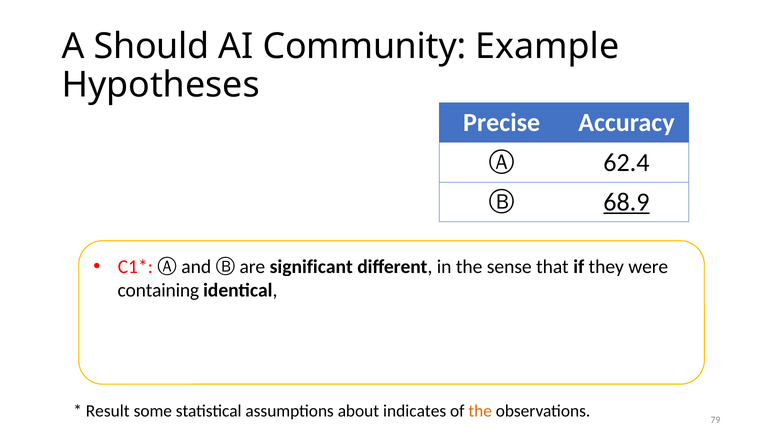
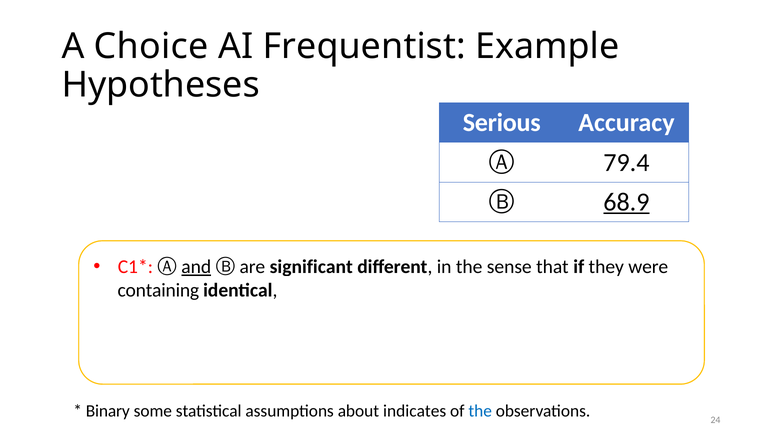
Should: Should -> Choice (151, 46)
Community: Community -> Frequentist (364, 46)
Precise: Precise -> Serious (502, 123)
62.4: 62.4 -> 79.4 (626, 162)
and underline: none -> present (196, 267)
Result: Result -> Binary (108, 411)
the colour: orange -> blue (480, 411)
79: 79 -> 24 (715, 420)
